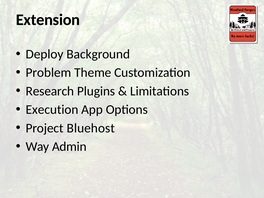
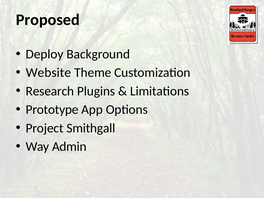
Extension: Extension -> Proposed (48, 20)
Problem: Problem -> Website (48, 73)
Execution: Execution -> Prototype (52, 110)
Bluehost: Bluehost -> Smithgall (91, 128)
